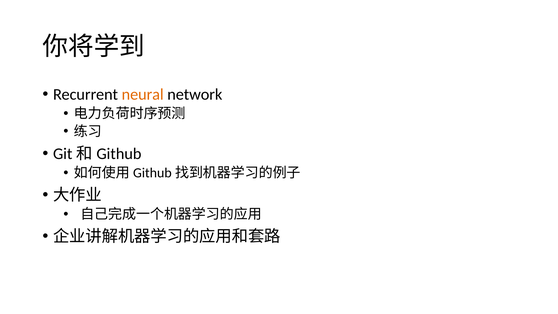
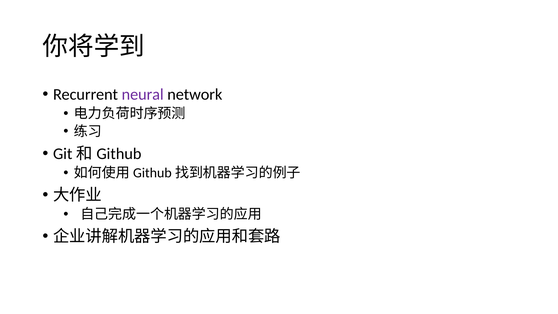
neural colour: orange -> purple (143, 94)
